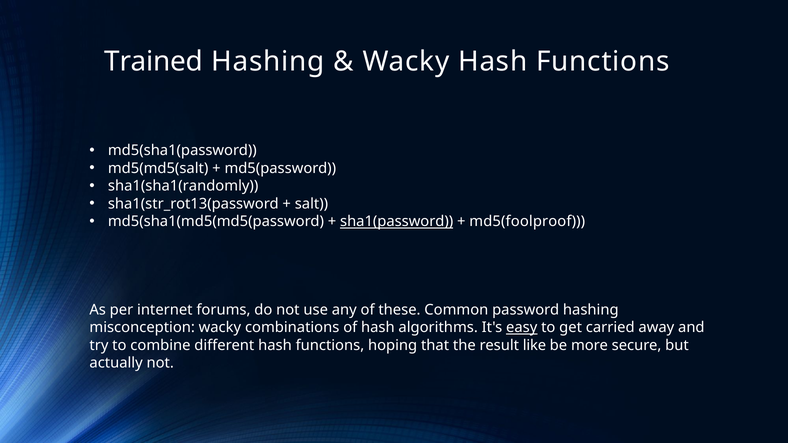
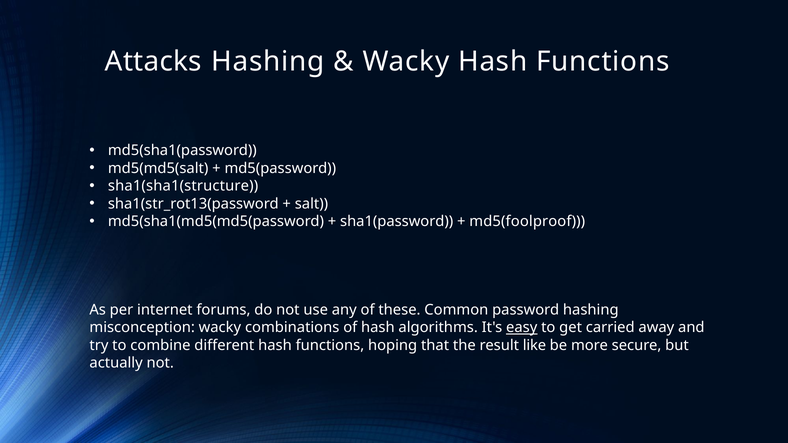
Trained: Trained -> Attacks (153, 62)
sha1(sha1(randomly: sha1(sha1(randomly -> sha1(sha1(structure (183, 186)
sha1(password underline: present -> none (397, 222)
